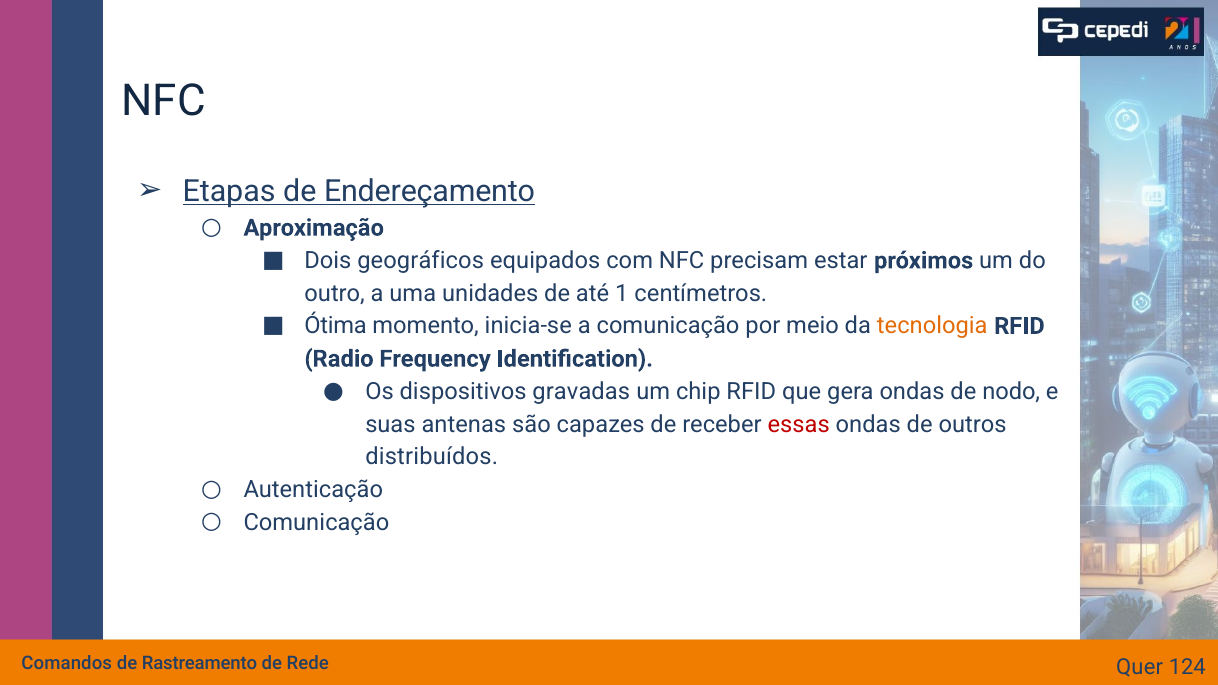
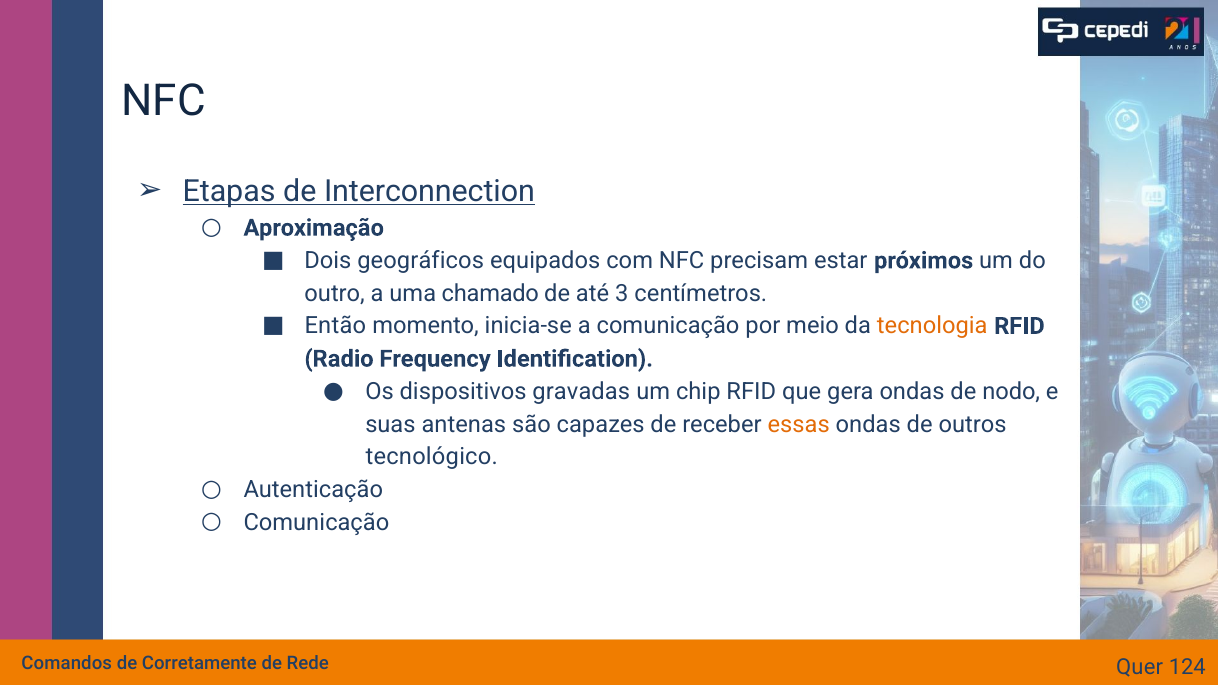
Endereçamento: Endereçamento -> Interconnection (429, 192)
unidades: unidades -> chamado (490, 293)
1: 1 -> 3 (622, 293)
Ótima: Ótima -> Então (335, 326)
essas colour: red -> orange (799, 424)
distribuídos: distribuídos -> tecnológico (432, 457)
Rastreamento: Rastreamento -> Corretamente (199, 664)
